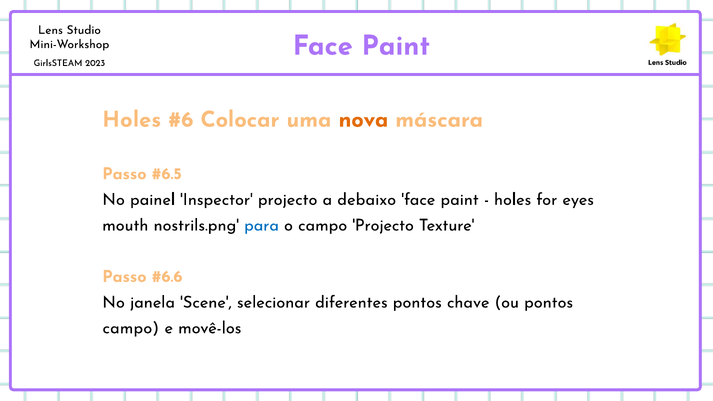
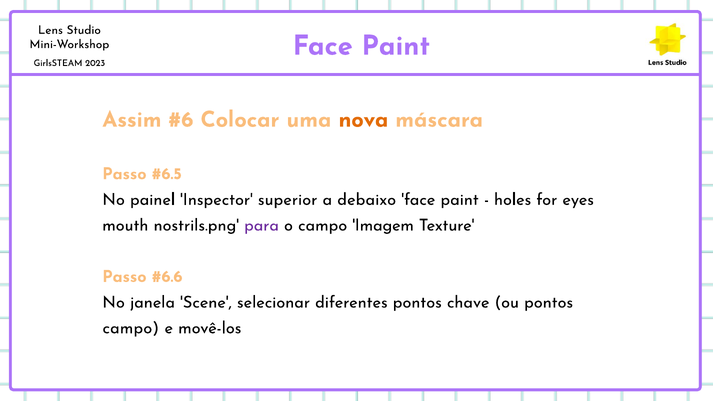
Holes: Holes -> Assim (132, 120)
Inspector projecto: projecto -> superior (288, 199)
para colour: blue -> purple (262, 225)
campo Projecto: Projecto -> Imagem (383, 225)
